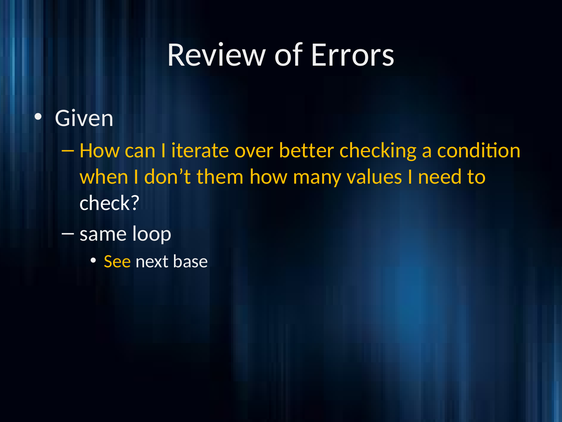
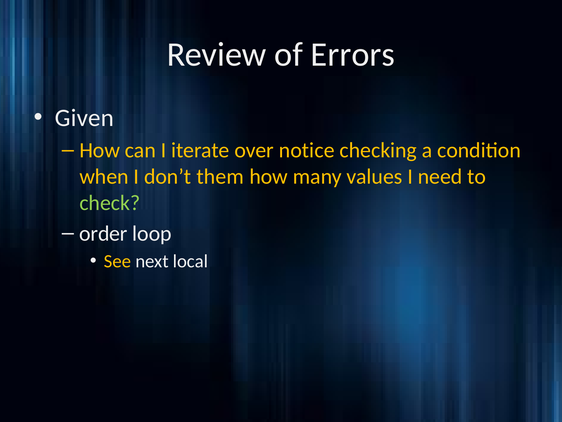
better: better -> notice (307, 150)
check colour: white -> light green (110, 203)
same: same -> order (103, 233)
base: base -> local (190, 261)
